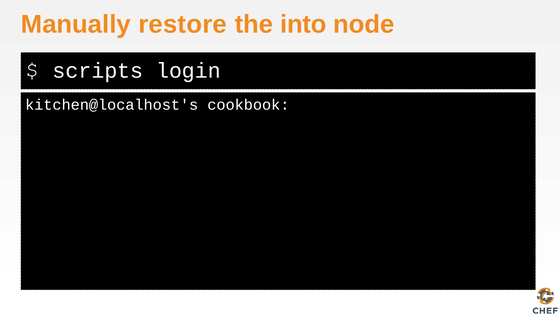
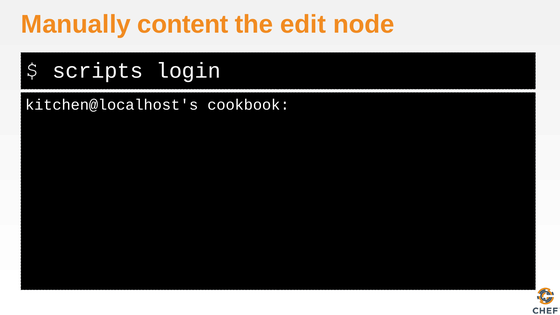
restore: restore -> content (183, 24)
into: into -> edit (303, 24)
